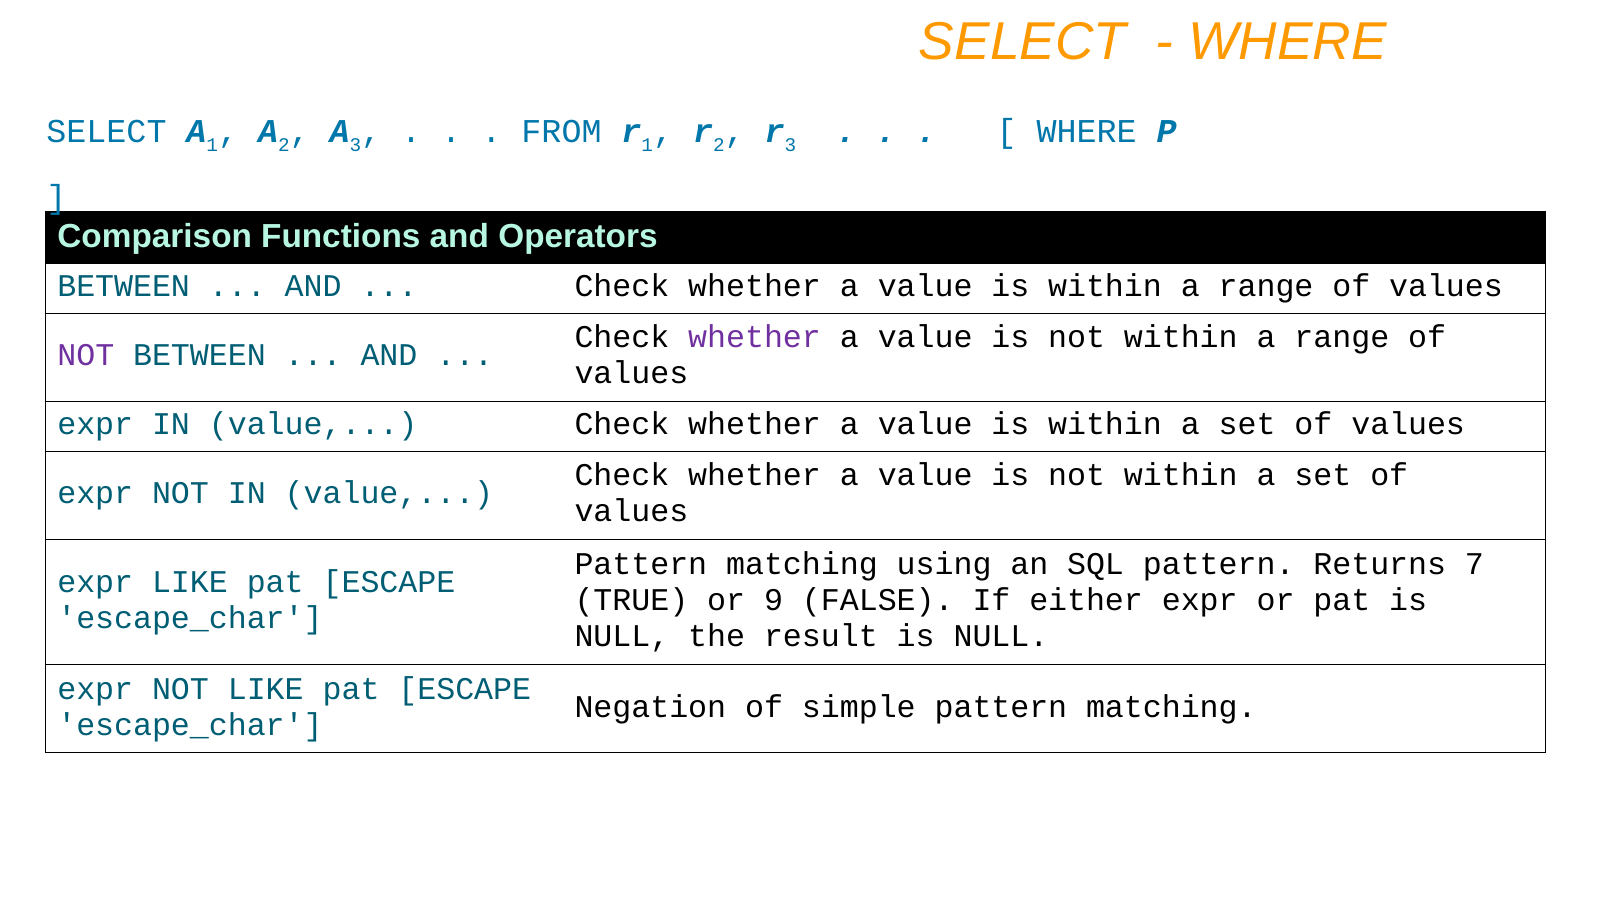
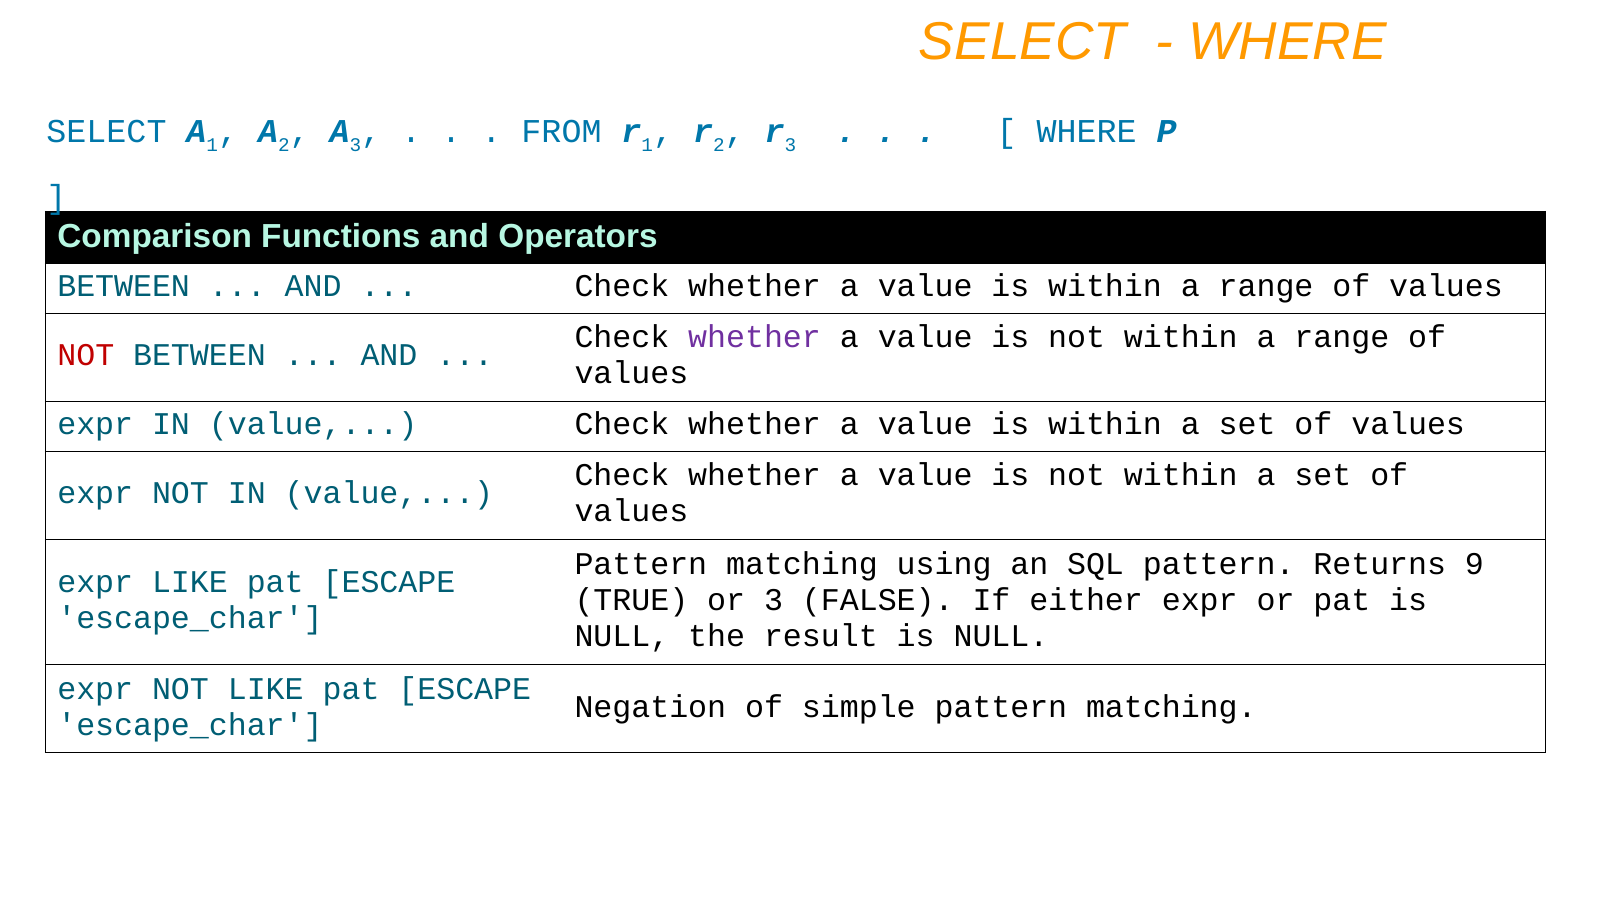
NOT colour: purple -> red (86, 355)
7: 7 -> 9 (1474, 565)
or 9: 9 -> 3 (774, 600)
